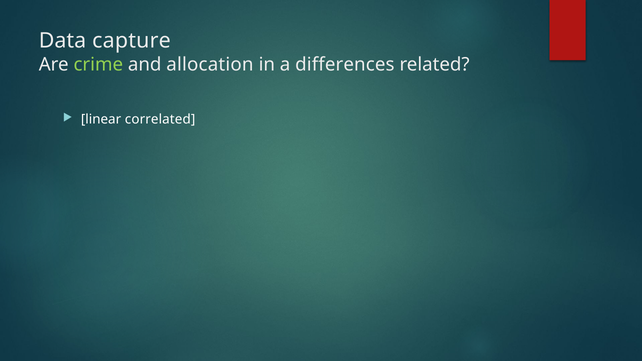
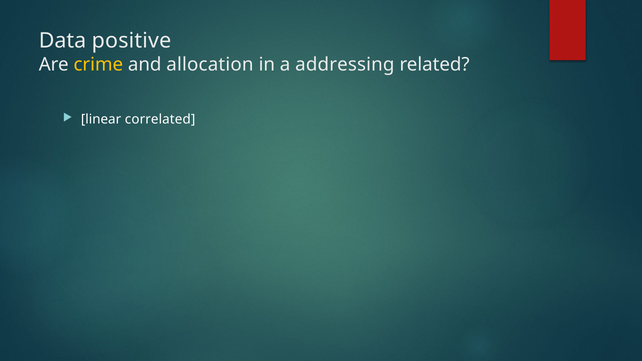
capture: capture -> positive (131, 41)
crime colour: light green -> yellow (98, 64)
differences: differences -> addressing (345, 64)
